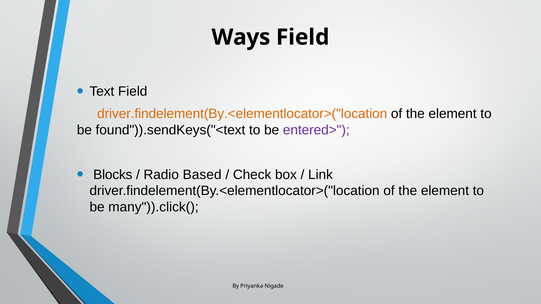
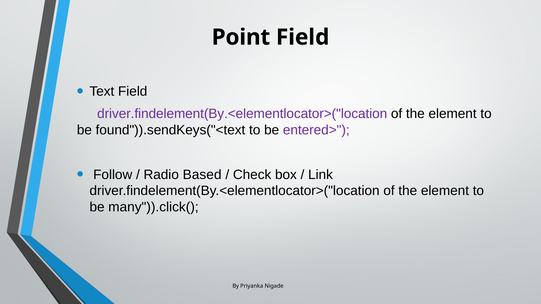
Ways: Ways -> Point (241, 37)
driver.findelement(By.<elementlocator>("location colour: orange -> purple (242, 114)
Blocks: Blocks -> Follow (113, 175)
